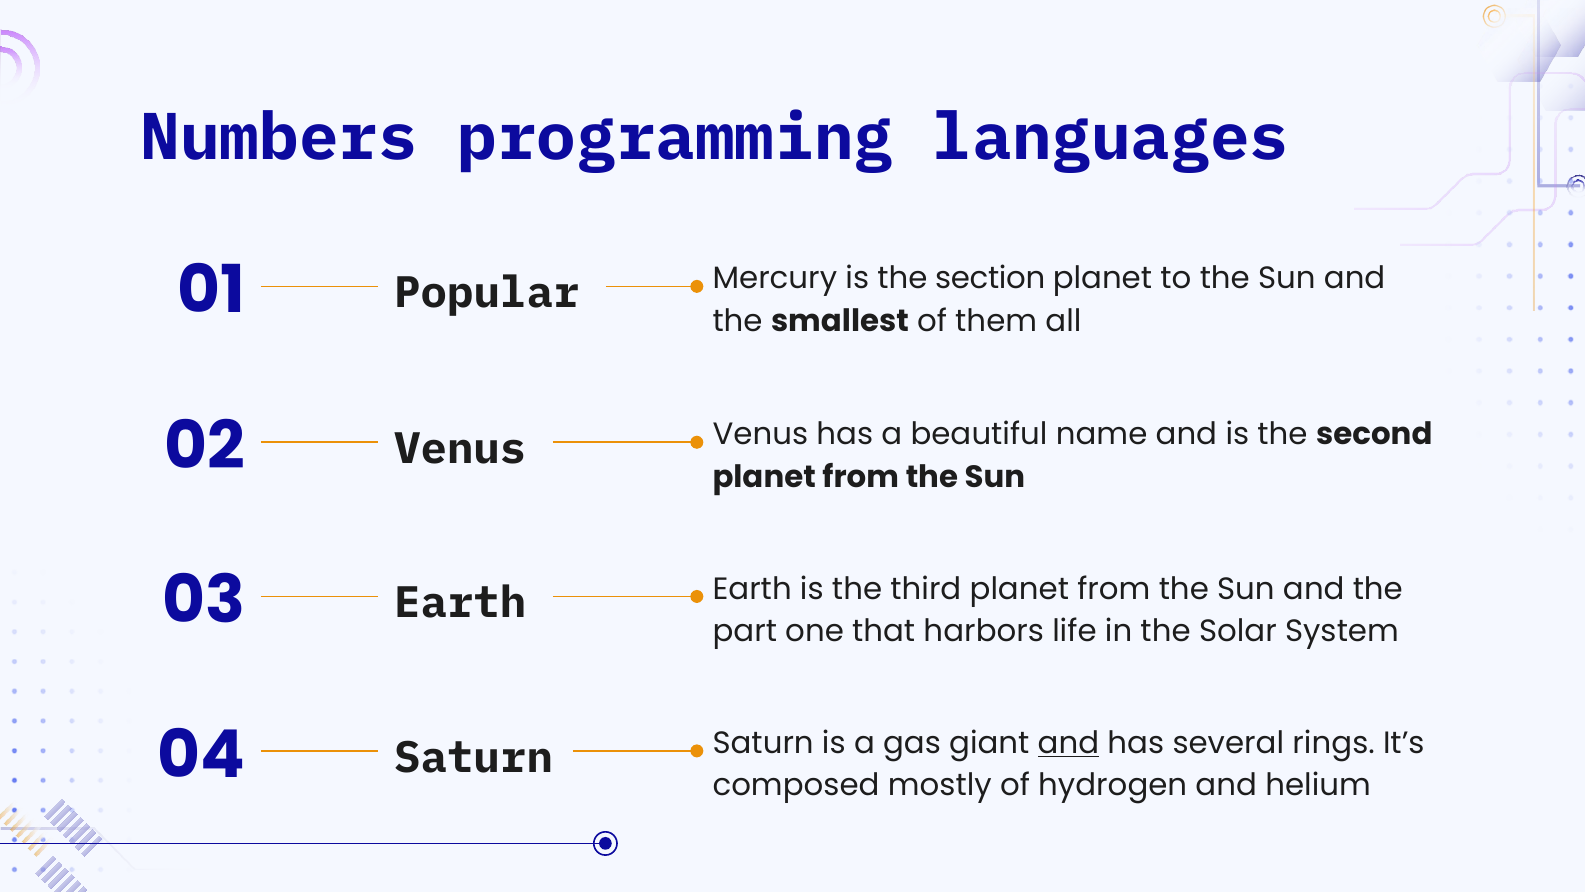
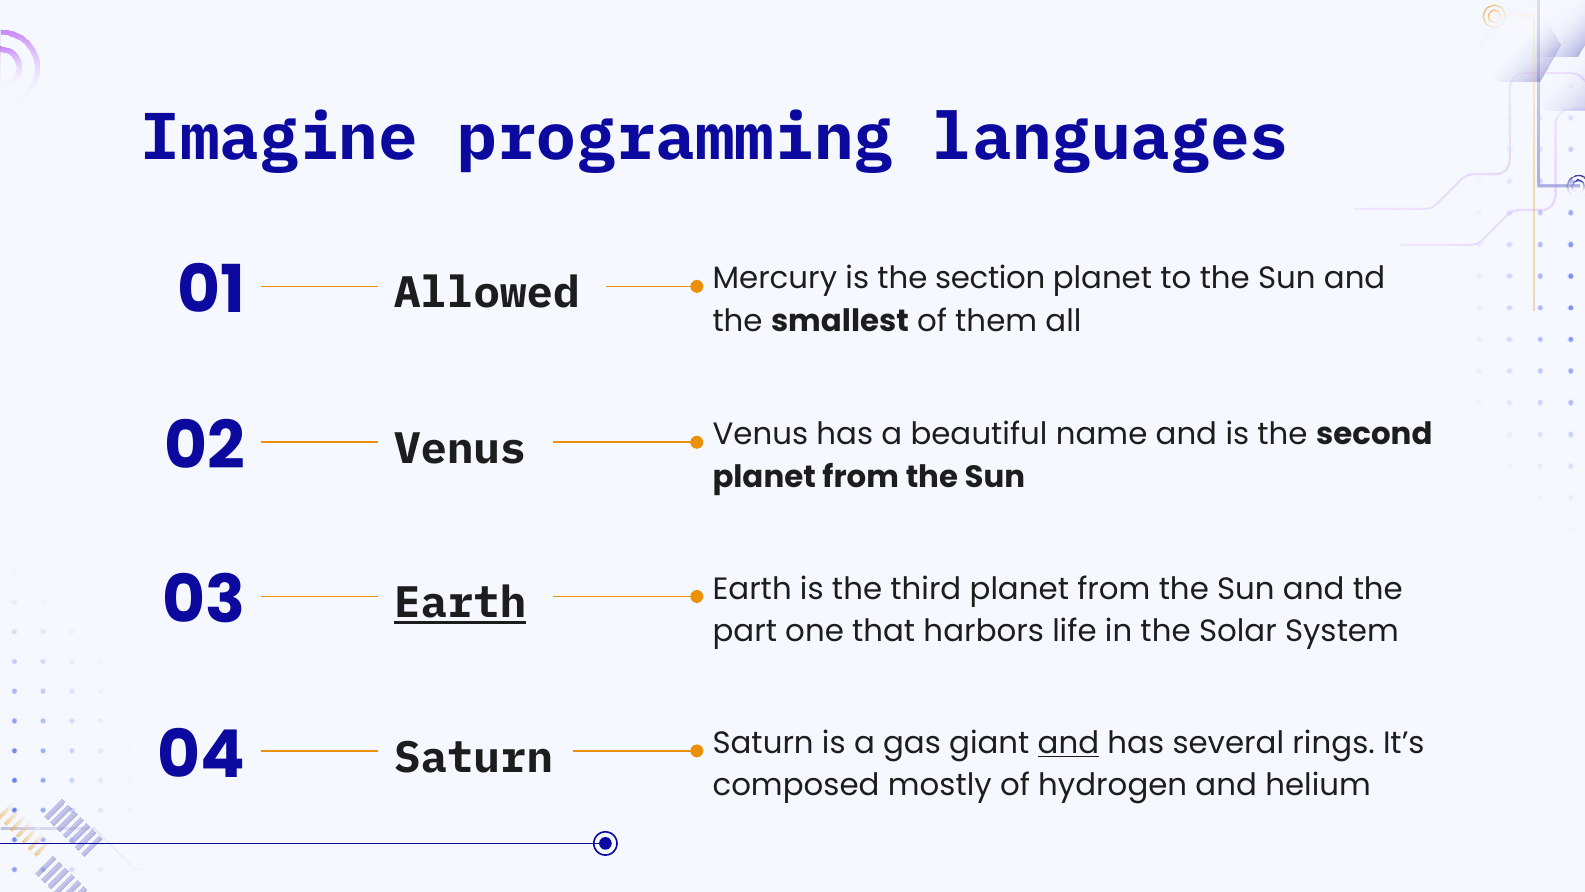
Numbers: Numbers -> Imagine (279, 137)
Popular: Popular -> Allowed (487, 293)
Earth underline: none -> present (460, 603)
